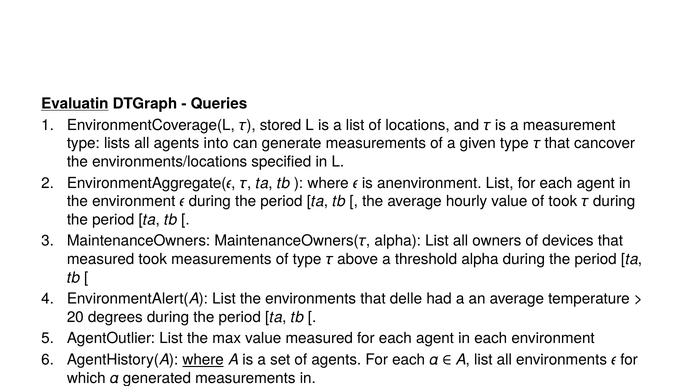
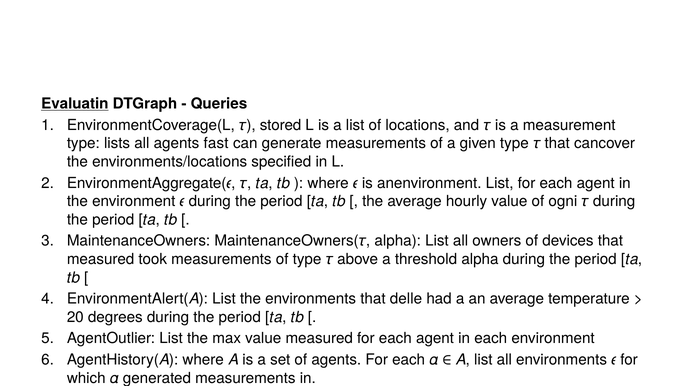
into: into -> fast (216, 143)
of took: took -> ogni (563, 201)
where underline: present -> none (203, 360)
